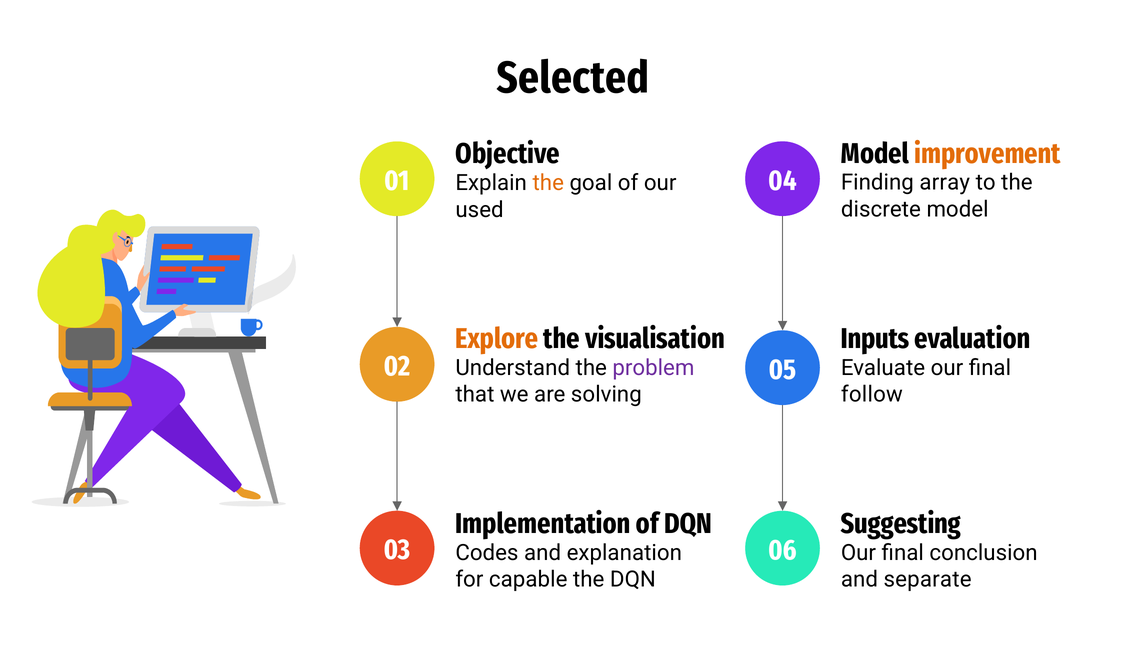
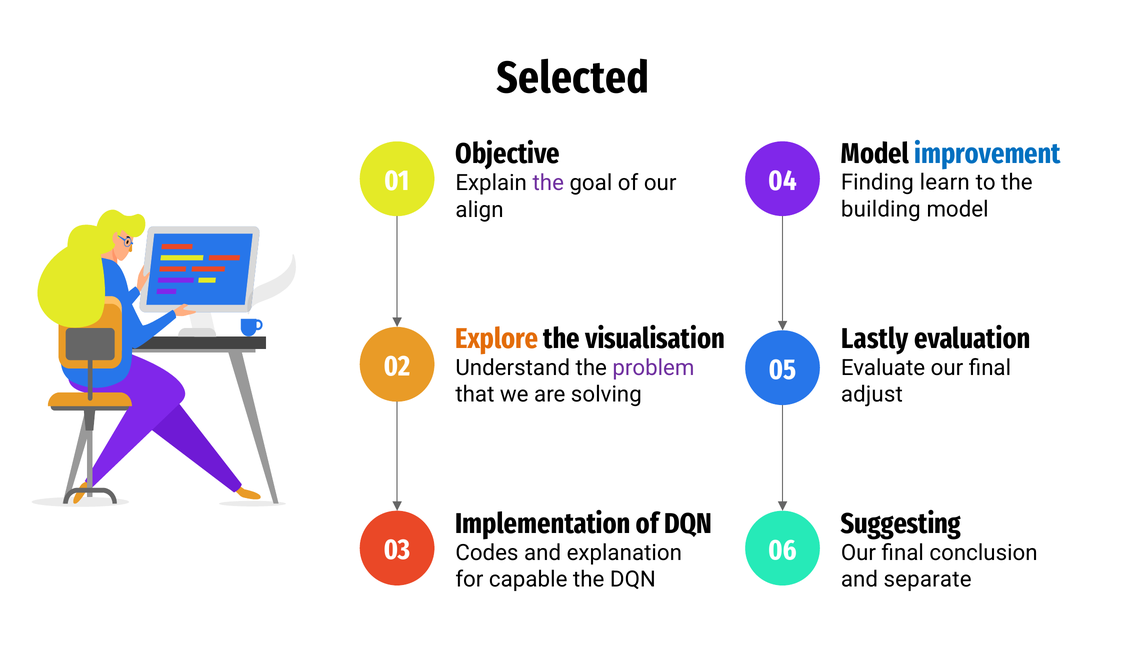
improvement colour: orange -> blue (988, 154)
array: array -> learn (945, 183)
the colour: orange -> purple (548, 183)
discrete: discrete -> building (881, 209)
used: used -> align (480, 210)
Inputs: Inputs -> Lastly (875, 338)
follow: follow -> adjust (872, 394)
